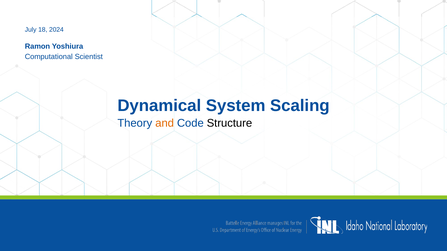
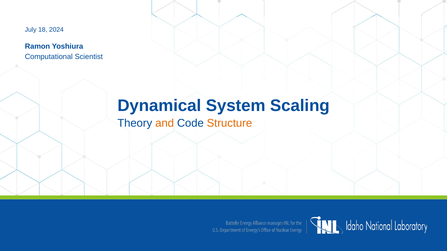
Structure colour: black -> orange (229, 123)
